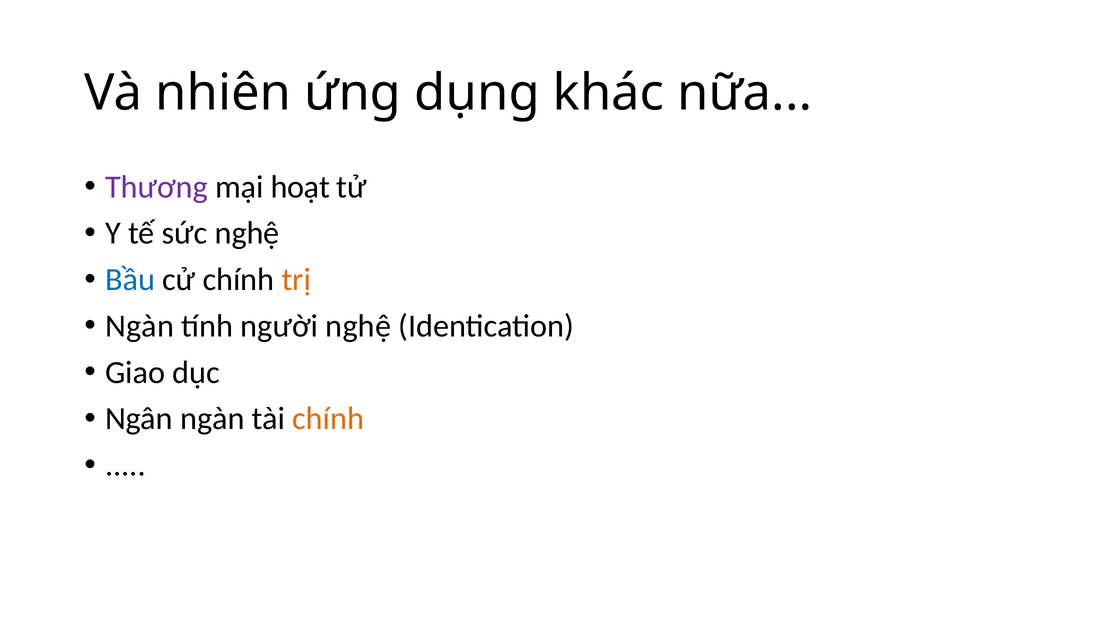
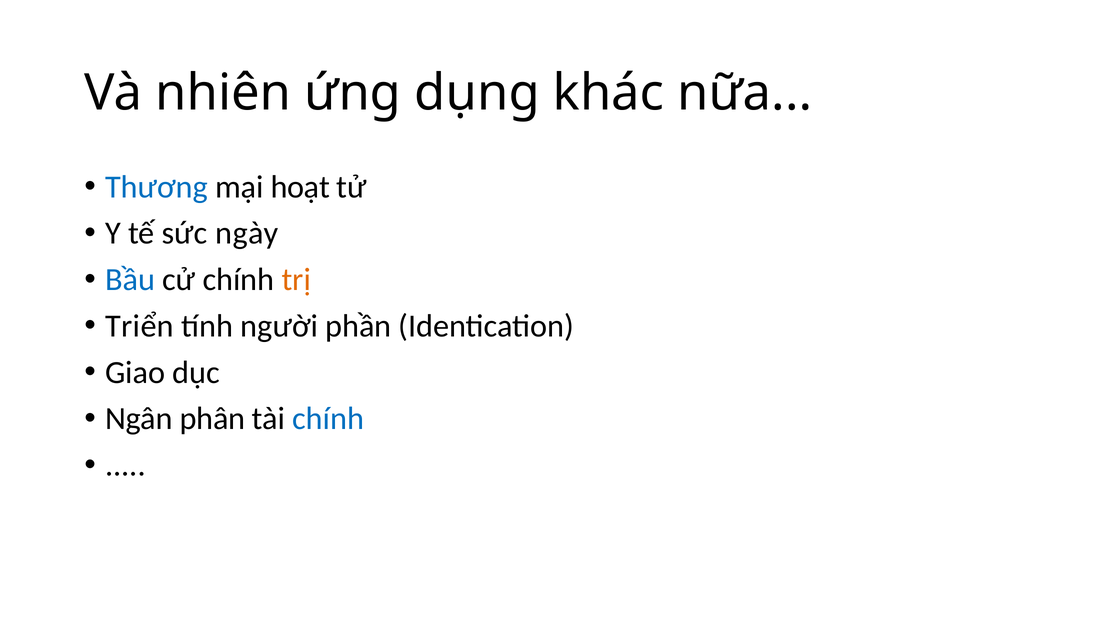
Thương colour: purple -> blue (157, 187)
sức nghệ: nghệ -> ngày (247, 234)
Ngàn: Ngàn -> Triển (140, 326)
người nghệ: nghệ -> phần (358, 326)
Ngân ngàn: ngàn -> phân (212, 419)
chính colour: orange -> blue (328, 419)
